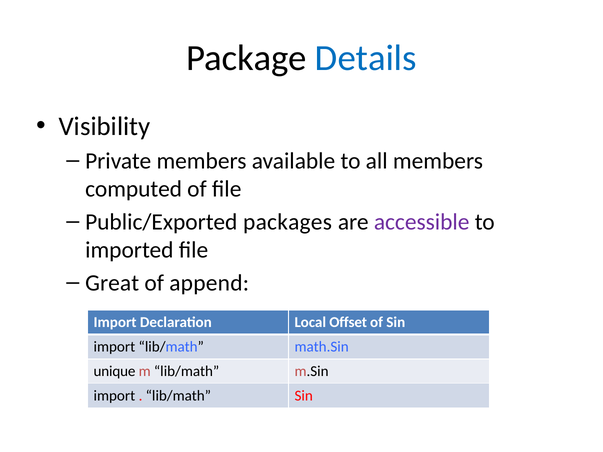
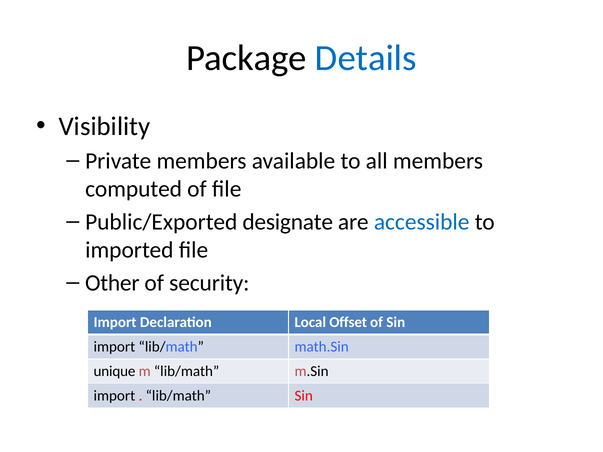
packages: packages -> designate (288, 222)
accessible colour: purple -> blue (422, 222)
Great: Great -> Other (112, 283)
append: append -> security (209, 283)
